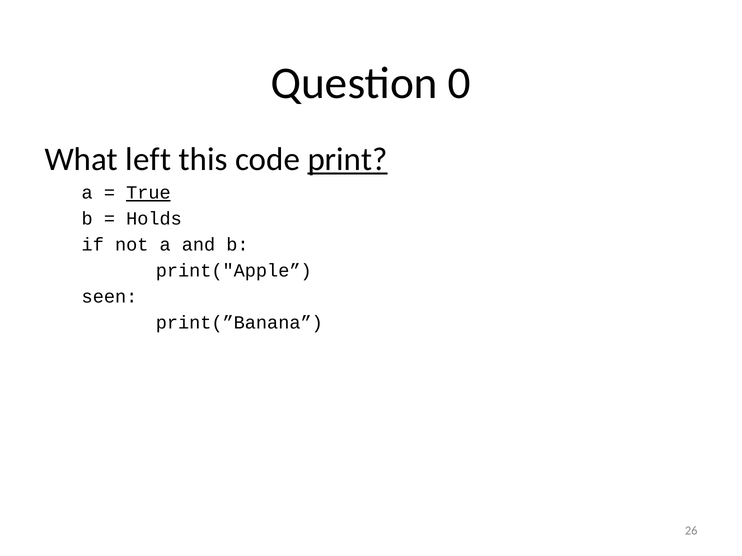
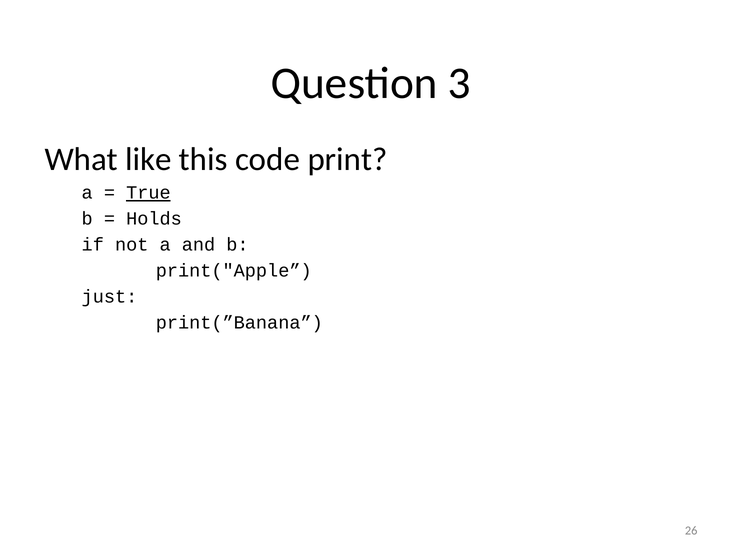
0: 0 -> 3 (459, 84)
left: left -> like (148, 159)
print underline: present -> none (347, 159)
seen: seen -> just (109, 297)
